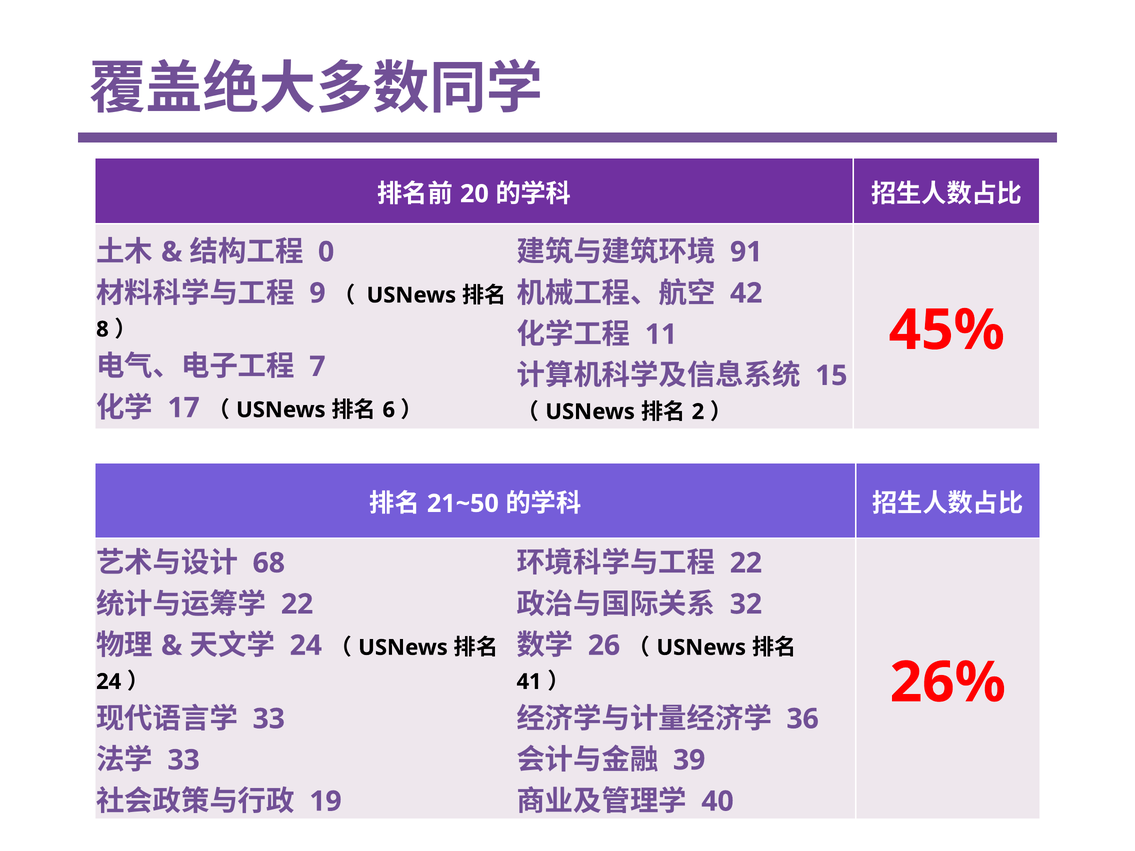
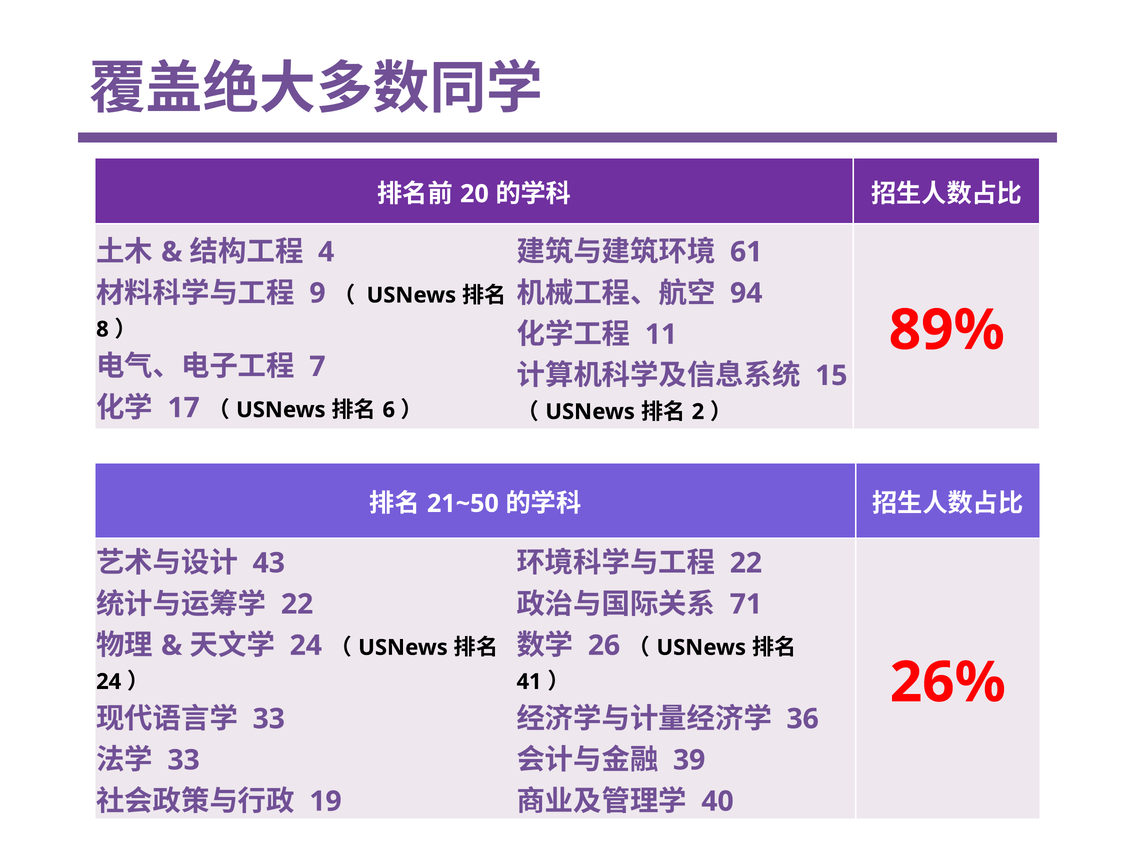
0: 0 -> 4 (326, 252)
91: 91 -> 61 (746, 252)
42: 42 -> 94 (746, 293)
45%: 45% -> 89% (947, 330)
68: 68 -> 43 (269, 563)
32: 32 -> 71 (746, 604)
